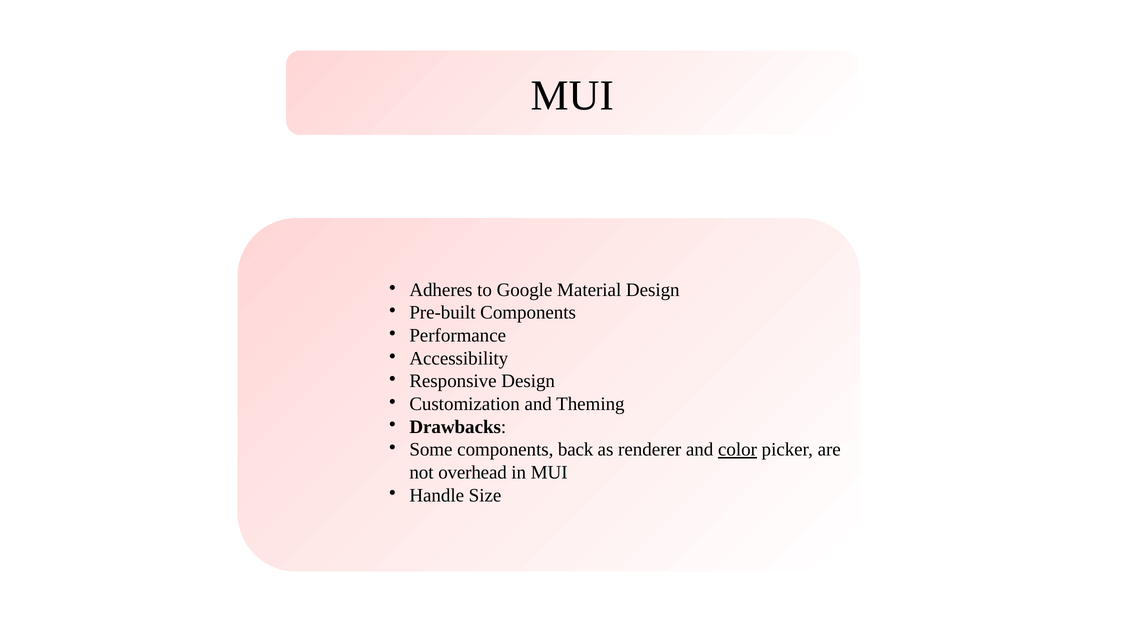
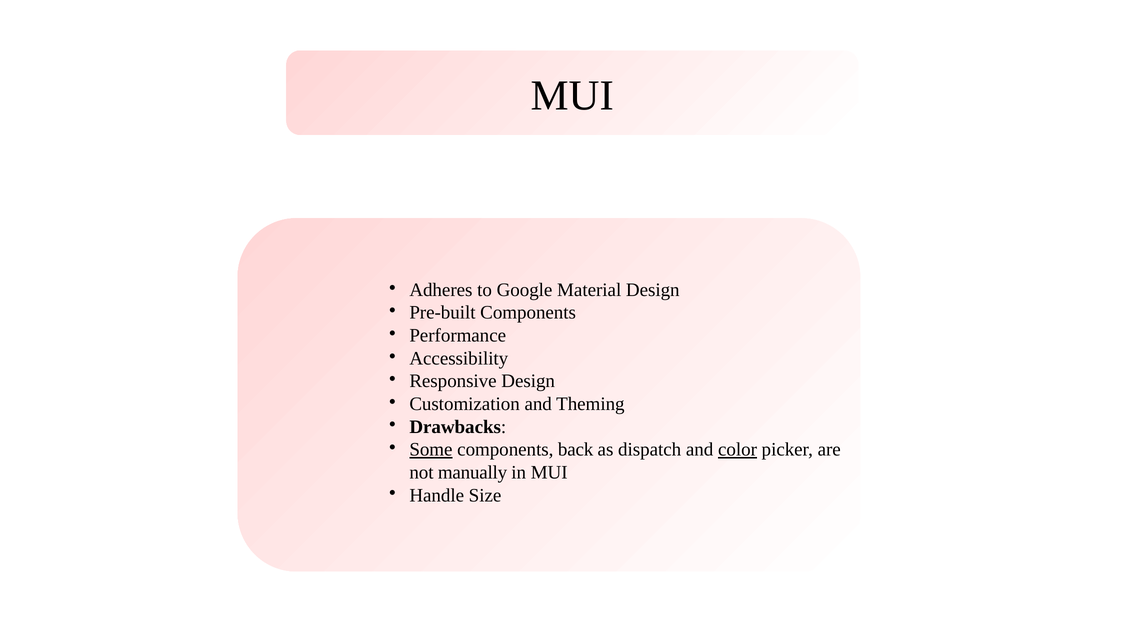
Some underline: none -> present (431, 449)
renderer: renderer -> dispatch (650, 449)
overhead: overhead -> manually (473, 472)
